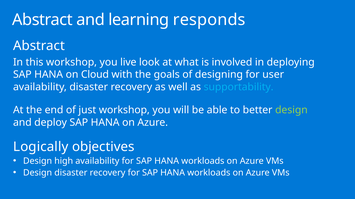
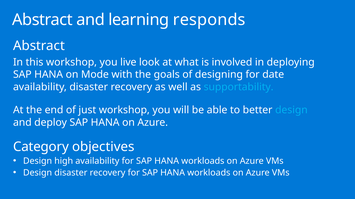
Cloud: Cloud -> Mode (95, 75)
user: user -> date (273, 75)
design colour: light green -> light blue (291, 110)
Logically: Logically -> Category (41, 147)
